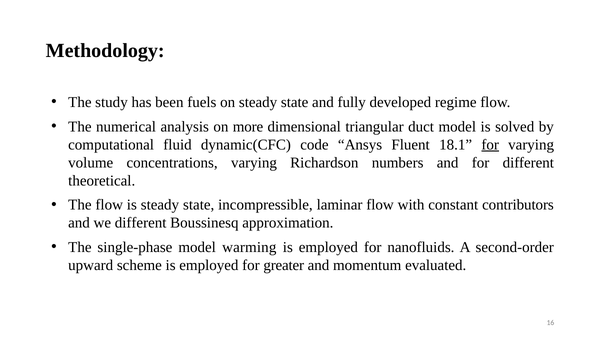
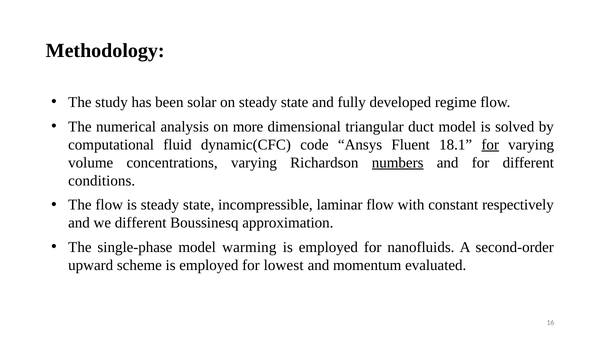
fuels: fuels -> solar (202, 102)
numbers underline: none -> present (398, 162)
theoretical: theoretical -> conditions (102, 180)
contributors: contributors -> respectively (518, 205)
greater: greater -> lowest (284, 265)
